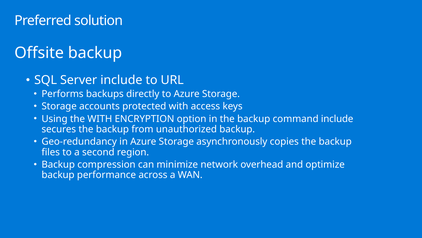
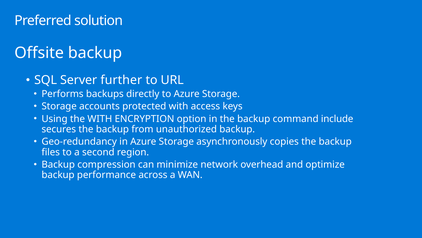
Server include: include -> further (121, 80)
